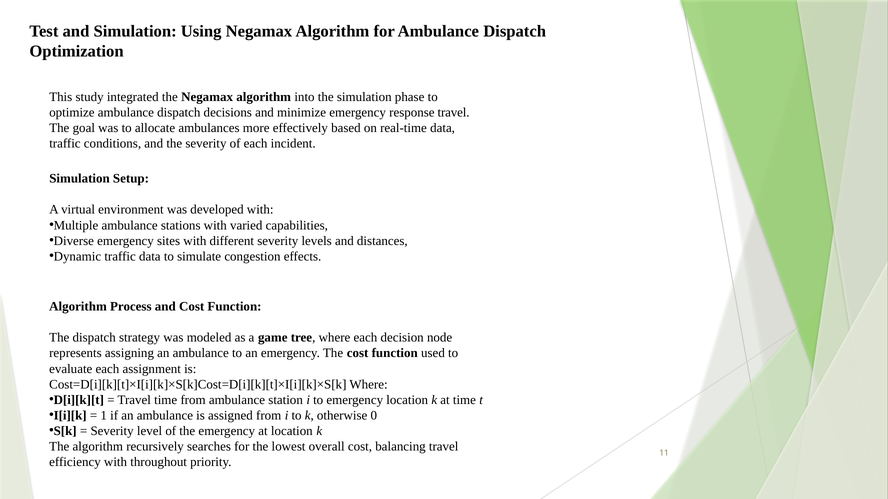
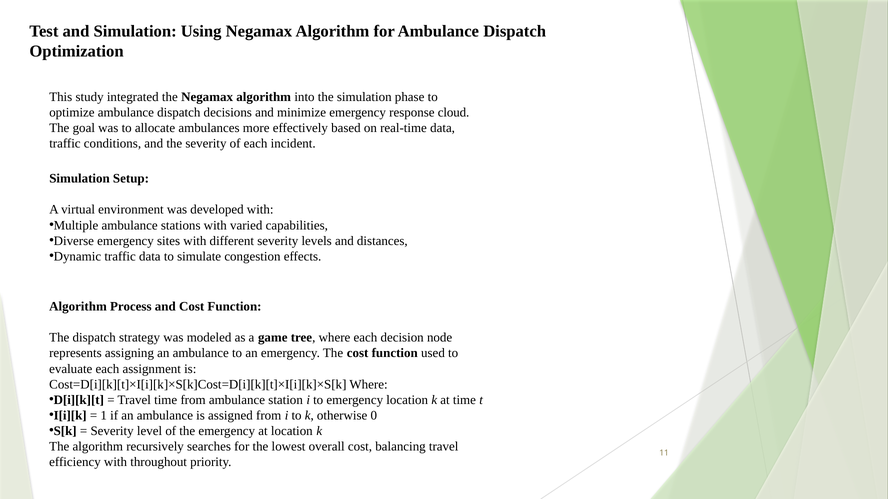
response travel: travel -> cloud (454, 113)
